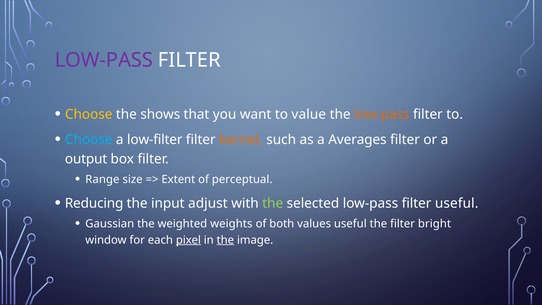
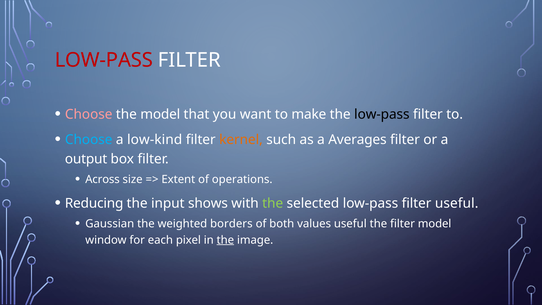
LOW-PASS colour: purple -> red (104, 60)
Choose colour: yellow -> pink (89, 114)
the shows: shows -> model (160, 114)
value: value -> make (309, 114)
low-pass colour: orange -> black (382, 114)
low-filter: low-filter -> low-kind (155, 140)
Range: Range -> Across (103, 179)
perceptual: perceptual -> operations (242, 179)
adjust: adjust -> shows (208, 203)
weights: weights -> borders (231, 224)
filter bright: bright -> model (435, 224)
pixel underline: present -> none (188, 240)
